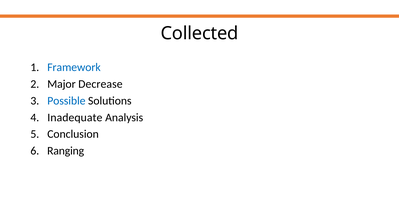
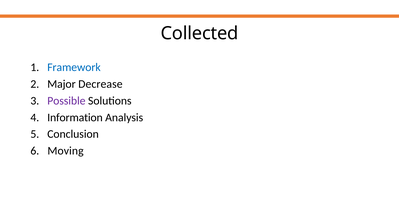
Possible colour: blue -> purple (66, 101)
Inadequate: Inadequate -> Information (75, 118)
Ranging: Ranging -> Moving (66, 151)
